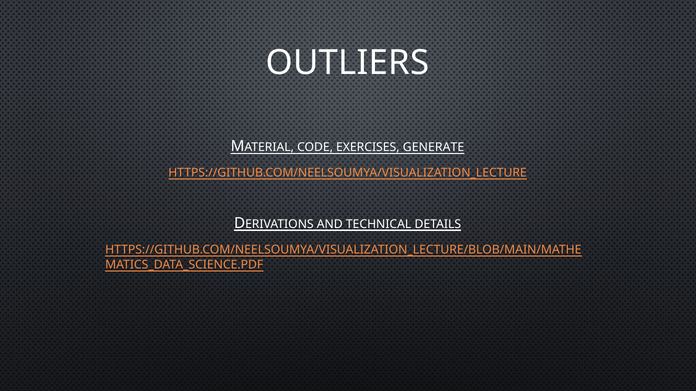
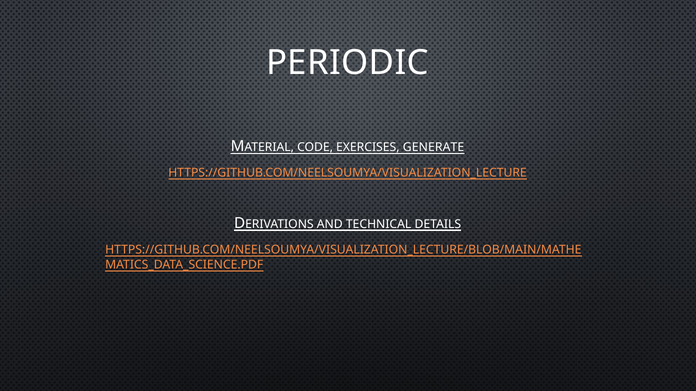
OUTLIERS: OUTLIERS -> PERIODIC (347, 63)
